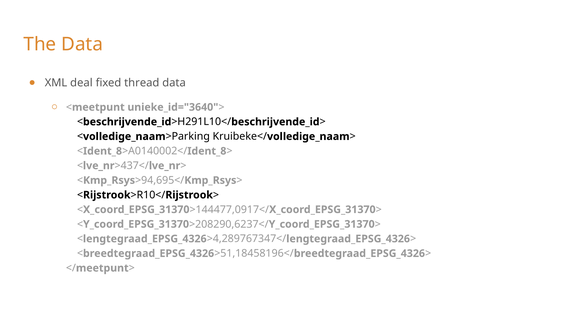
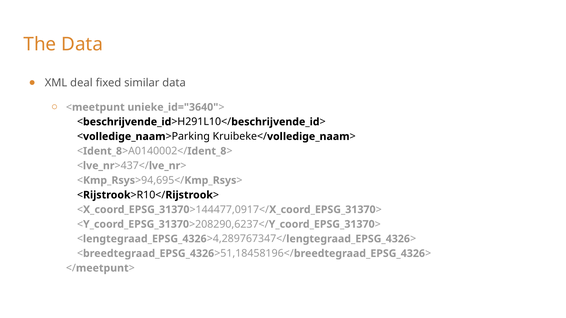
thread: thread -> similar (142, 83)
